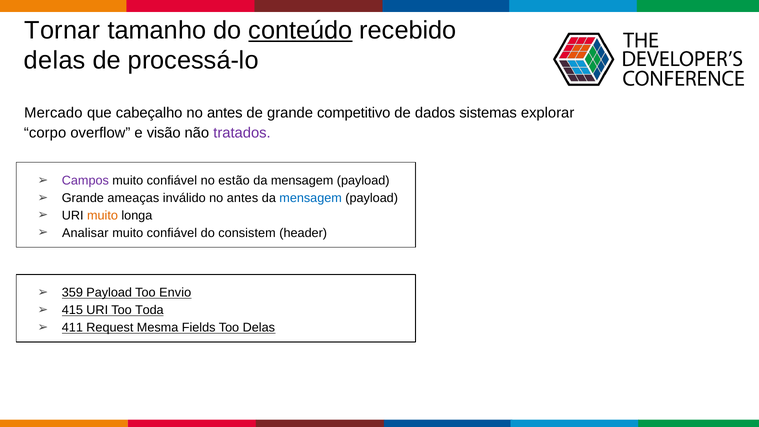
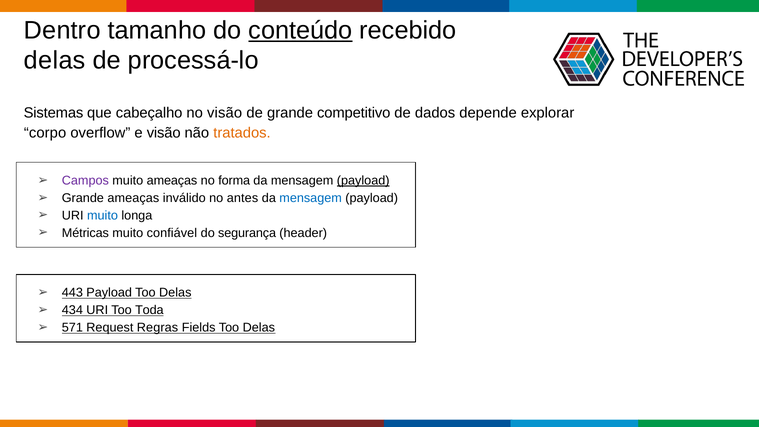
Tornar: Tornar -> Dentro (62, 30)
Mercado: Mercado -> Sistemas (54, 113)
antes: antes -> visão (225, 113)
sistemas: sistemas -> depende (488, 113)
tratados colour: purple -> orange (242, 133)
confiável: confiável -> ameaças (172, 181)
estão: estão -> forma (234, 181)
payload underline: none -> present (363, 181)
muito colour: orange -> blue (103, 216)
Analisar: Analisar -> Métricas (85, 233)
consistem: consistem -> segurança (247, 233)
359: 359 -> 443 (72, 293)
Payload Too Envio: Envio -> Delas (175, 293)
415: 415 -> 434 (72, 310)
411: 411 -> 571 (72, 328)
Mesma: Mesma -> Regras (158, 328)
